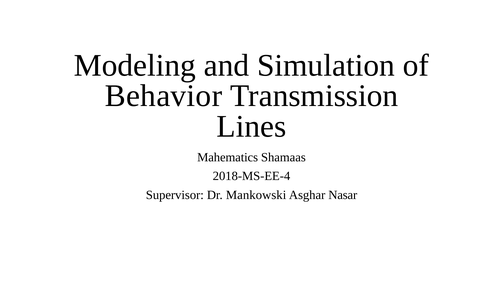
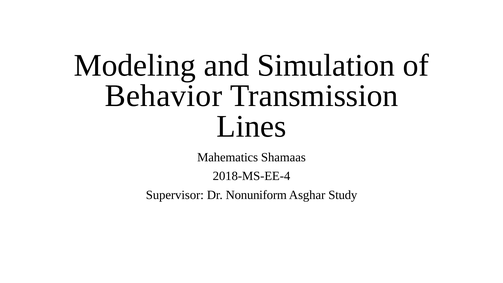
Mankowski: Mankowski -> Nonuniform (256, 195)
Nasar: Nasar -> Study (343, 195)
